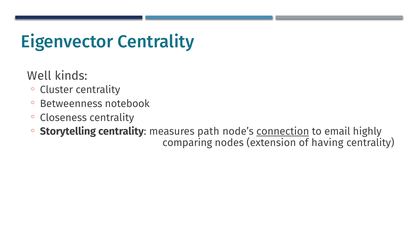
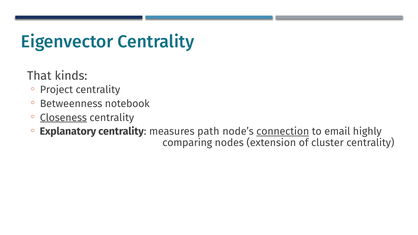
Well: Well -> That (39, 76)
Cluster: Cluster -> Project (56, 90)
Closeness underline: none -> present (63, 118)
Storytelling: Storytelling -> Explanatory (68, 132)
having: having -> cluster (327, 143)
